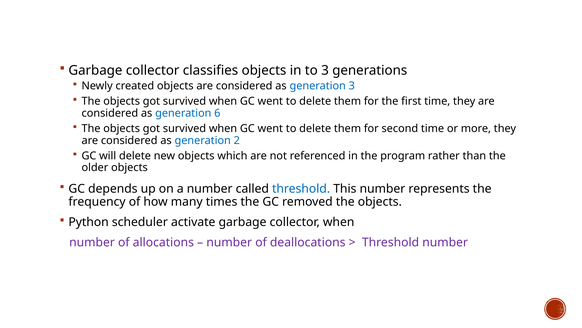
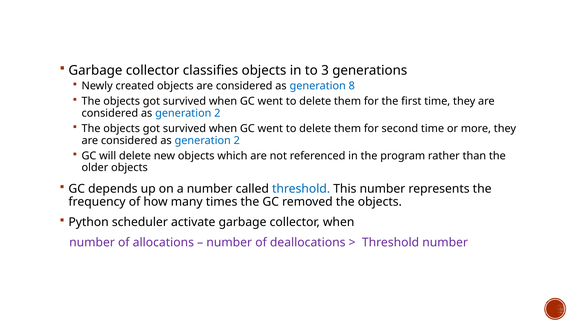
generation 3: 3 -> 8 (352, 86)
6: 6 -> 2 (217, 113)
